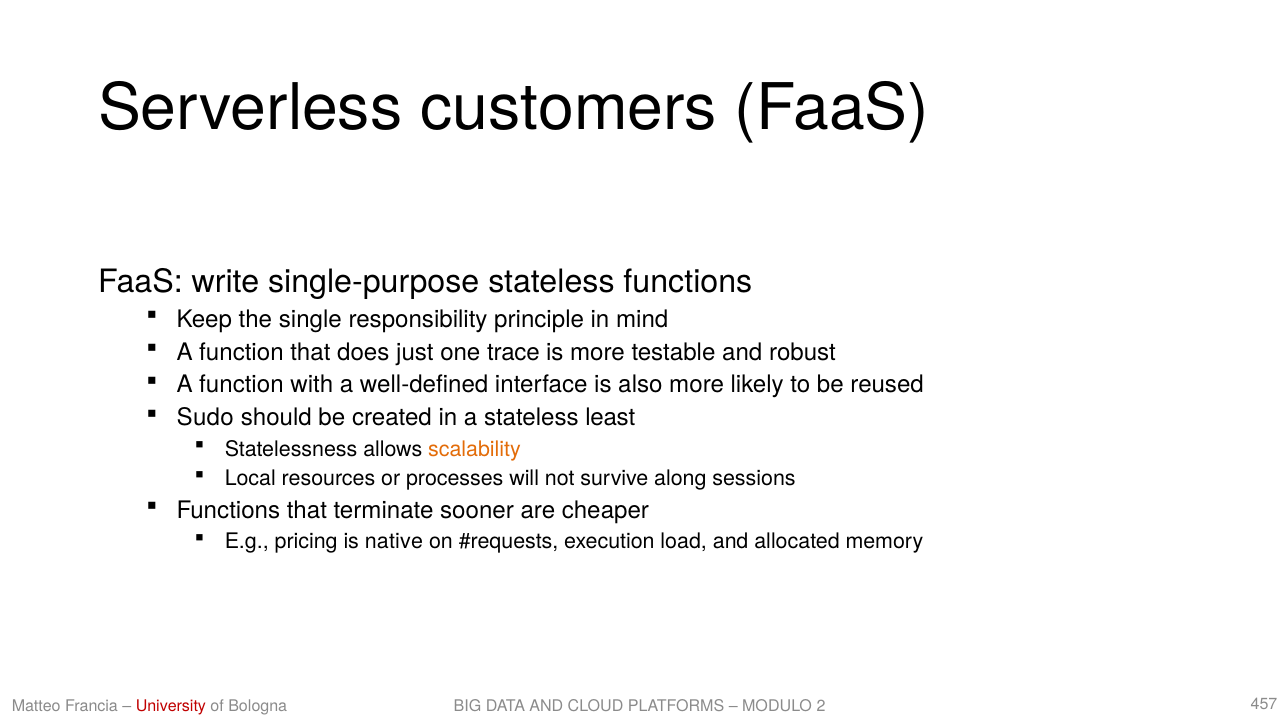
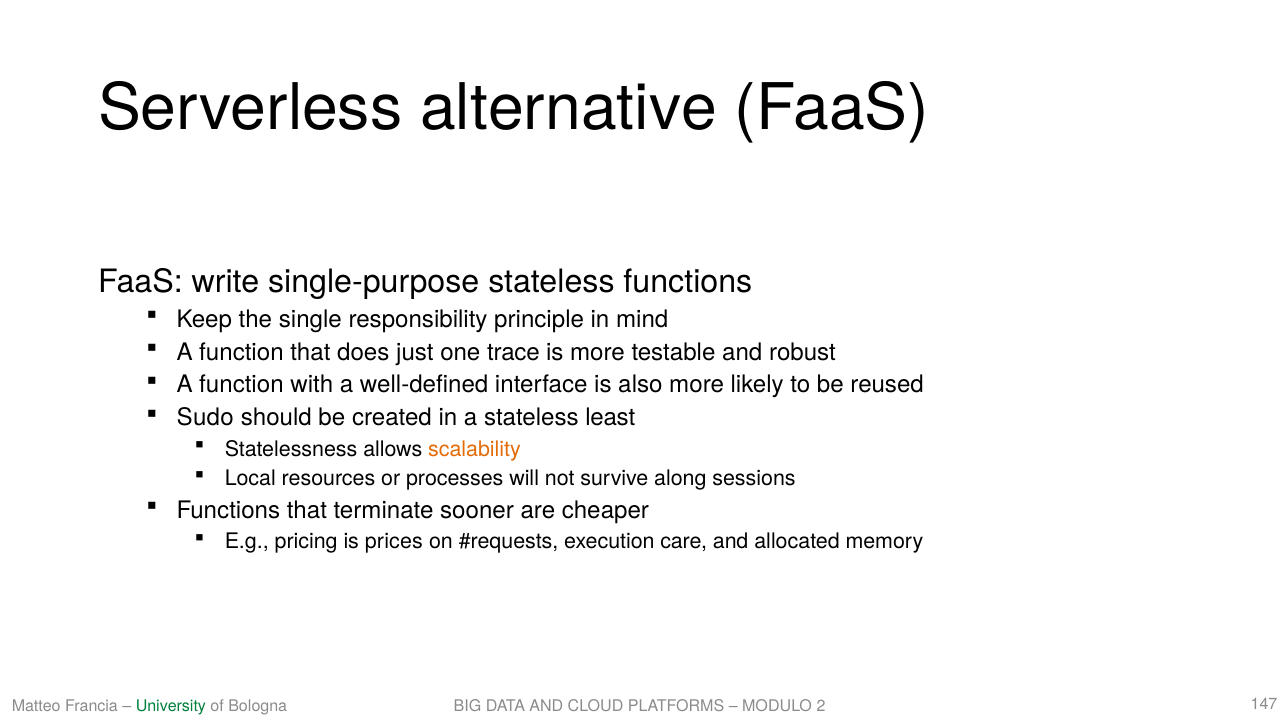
customers: customers -> alternative (569, 108)
native: native -> prices (394, 541)
load: load -> care (684, 541)
University colour: red -> green (171, 706)
457: 457 -> 147 (1264, 704)
